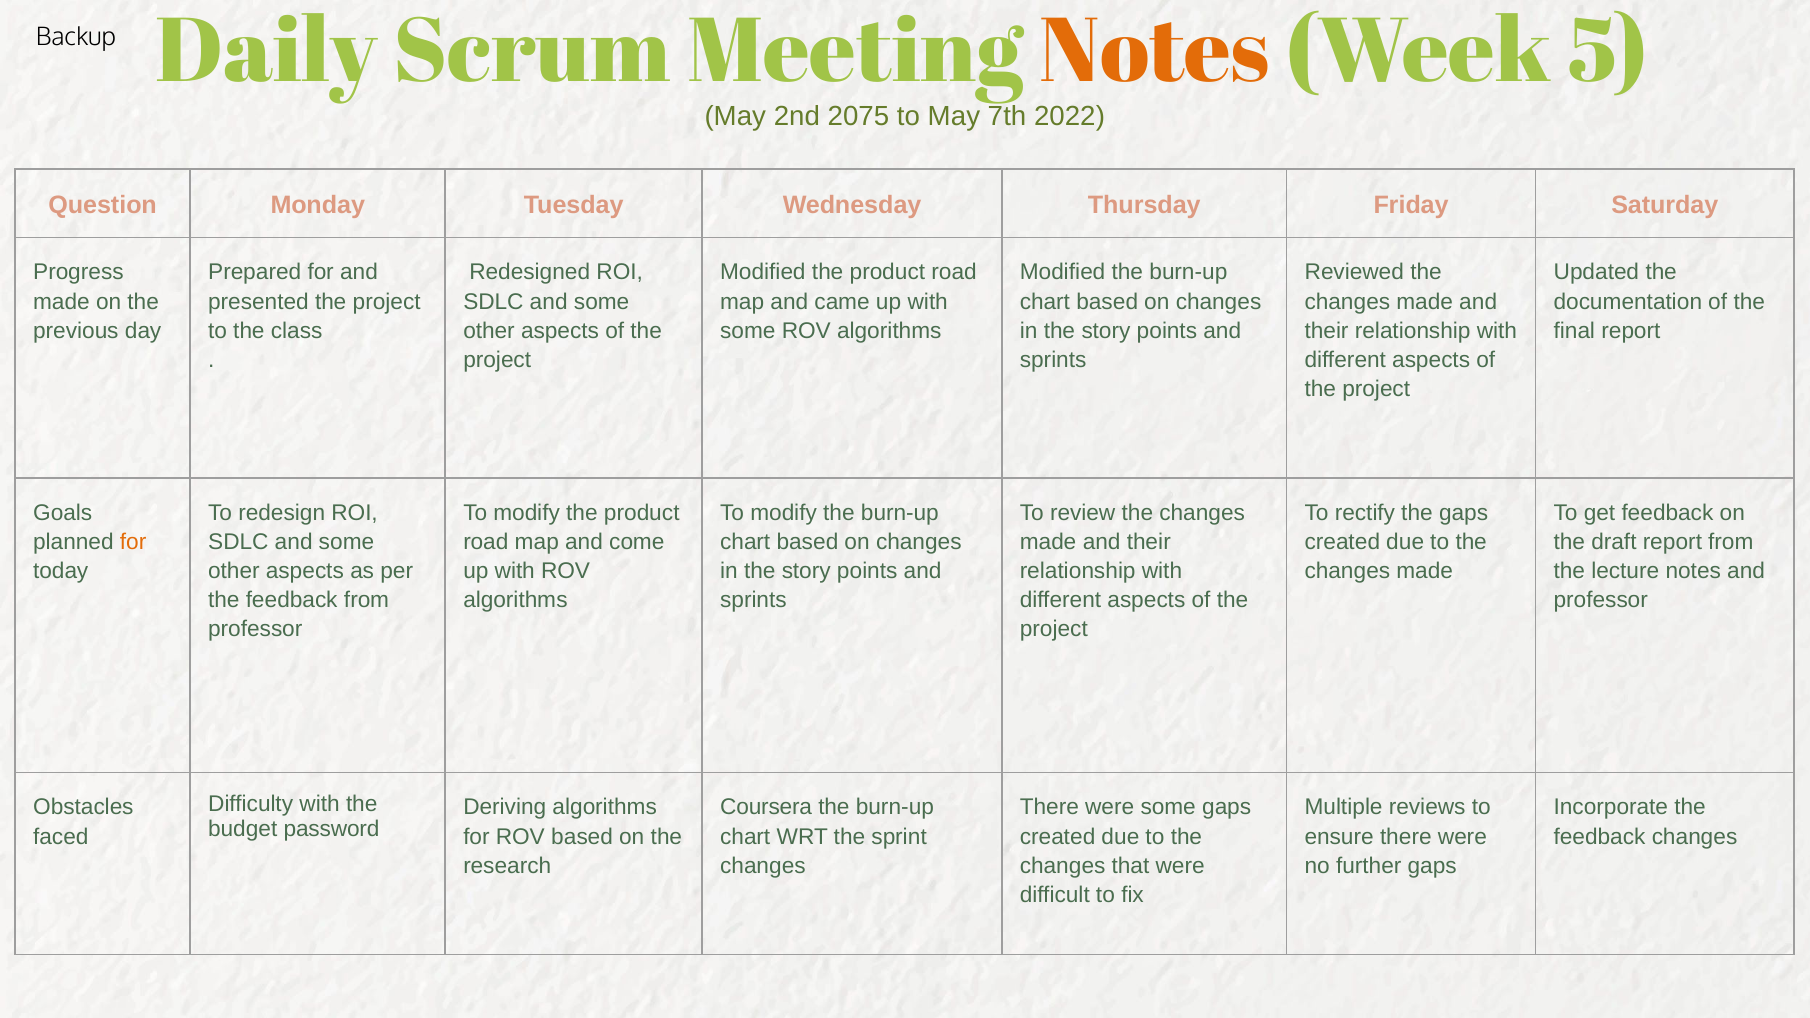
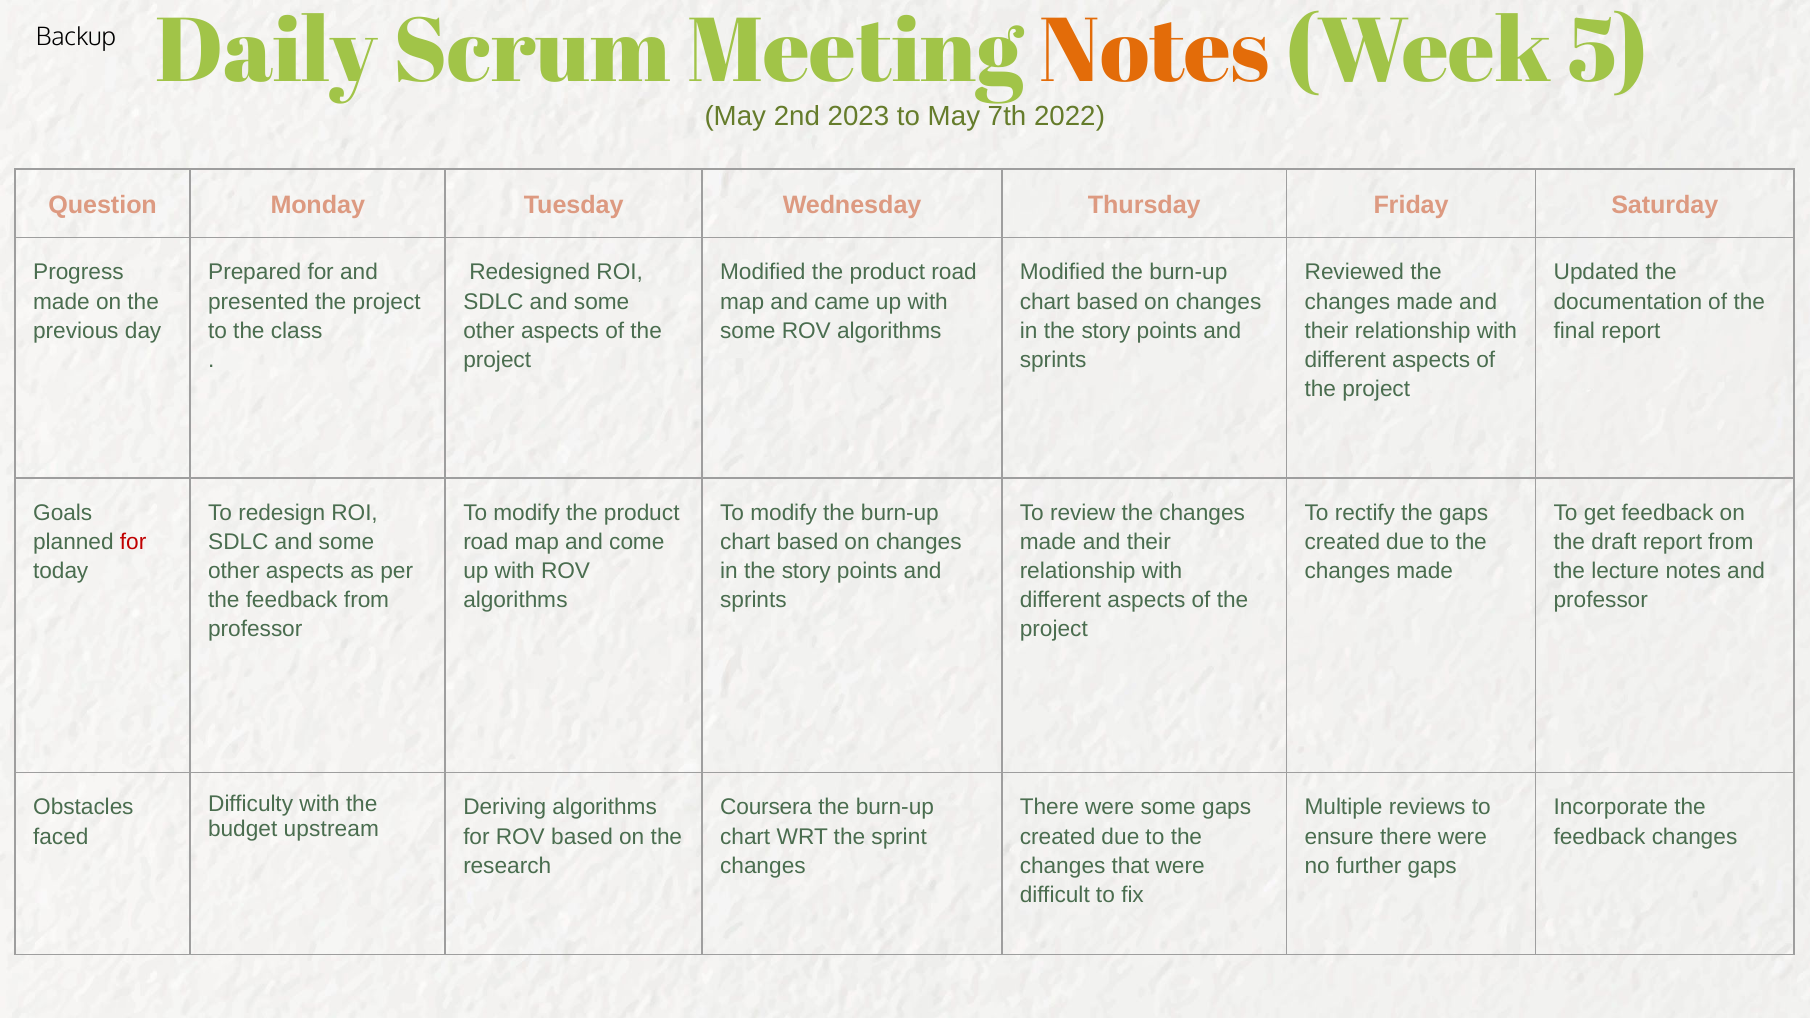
2075: 2075 -> 2023 (858, 116)
for colour: orange -> red (133, 542)
password: password -> upstream (331, 829)
